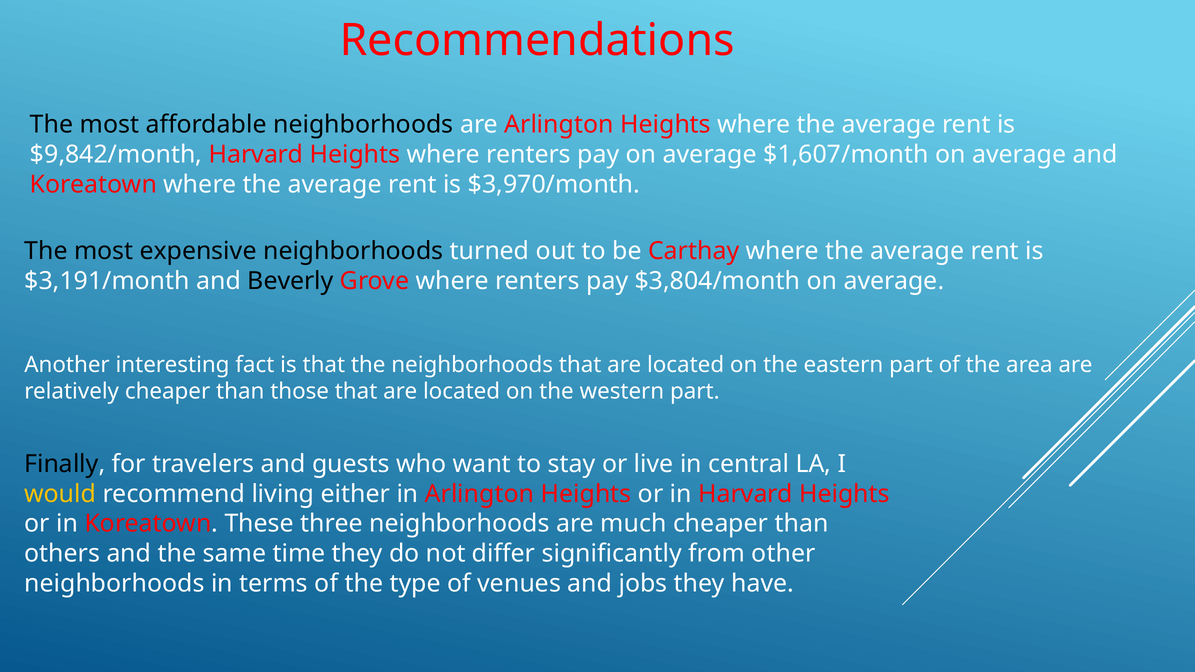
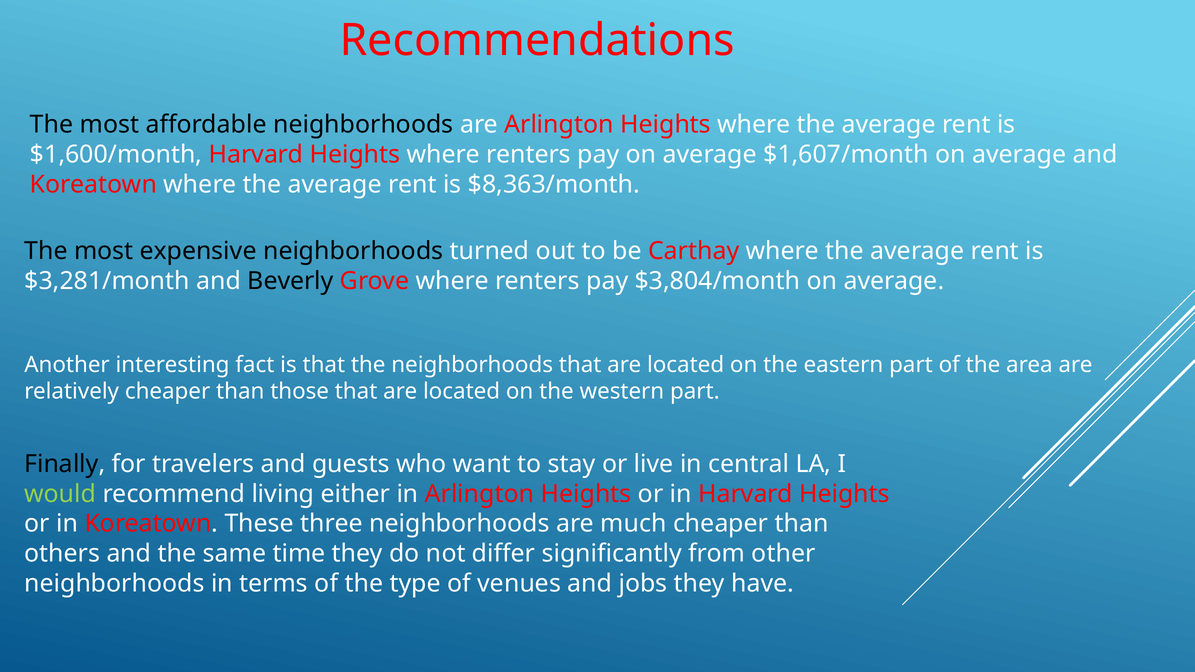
$9,842/month: $9,842/month -> $1,600/month (116, 155)
$3,970/month: $3,970/month -> $8,363/month (554, 184)
$3,191/month: $3,191/month -> $3,281/month (107, 281)
would colour: yellow -> light green (60, 494)
